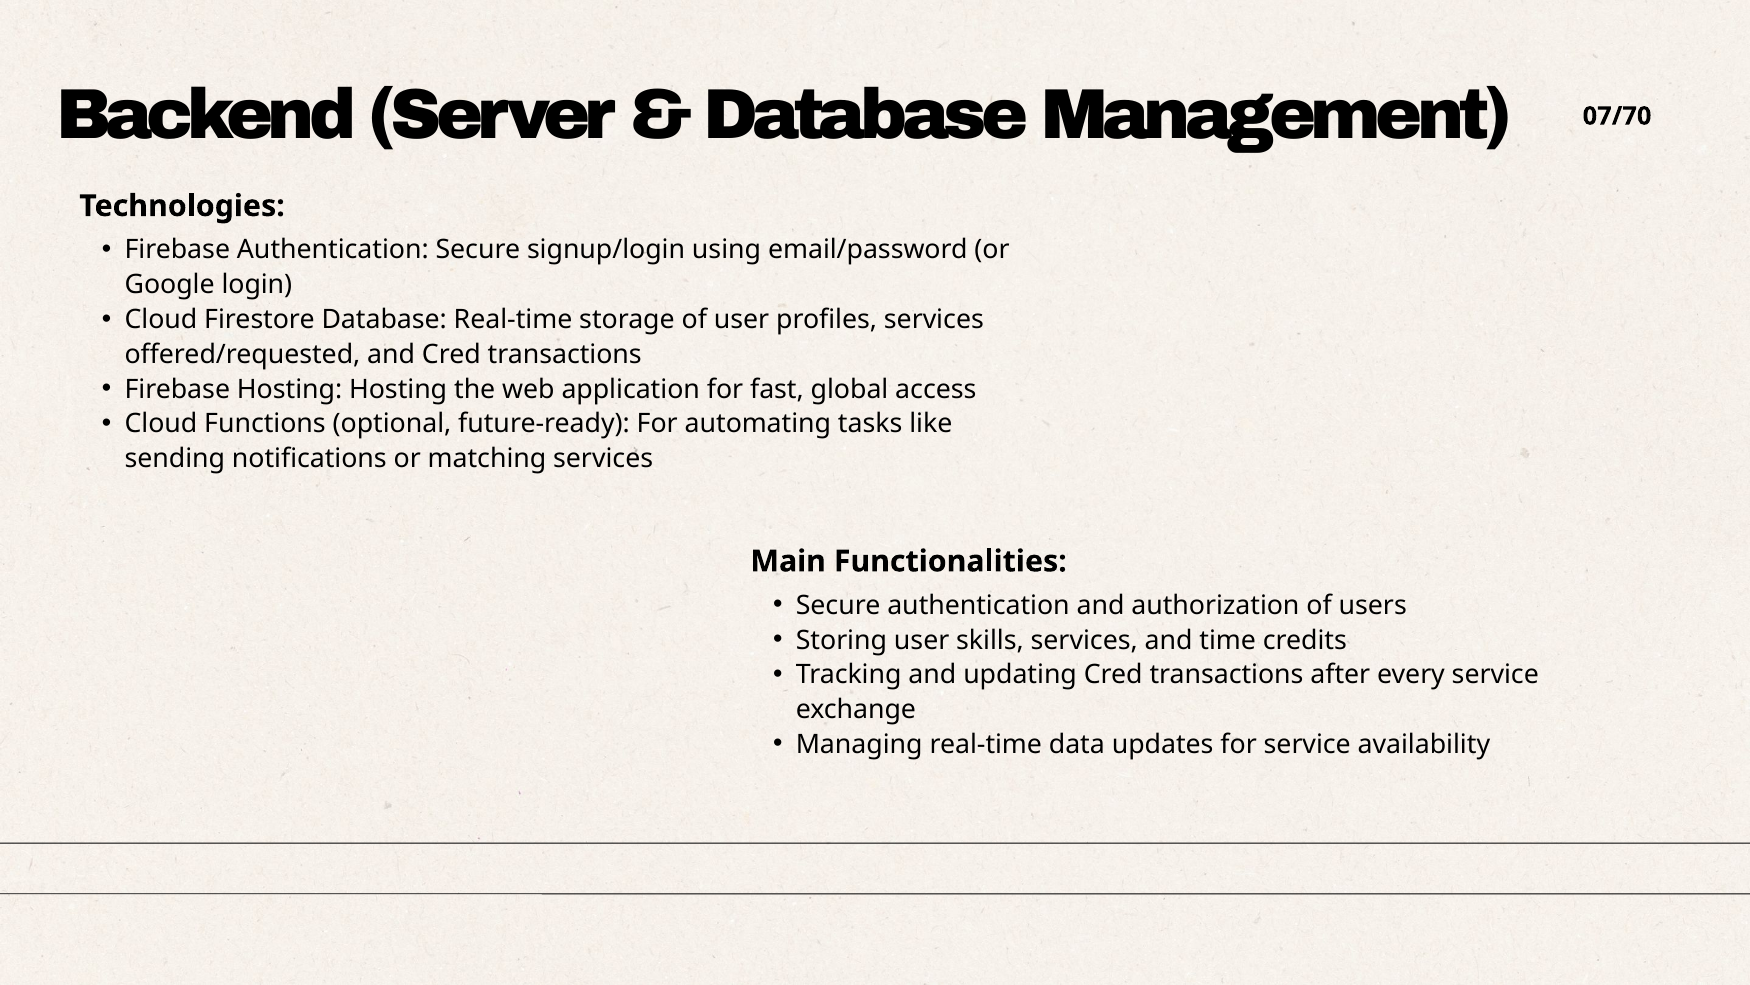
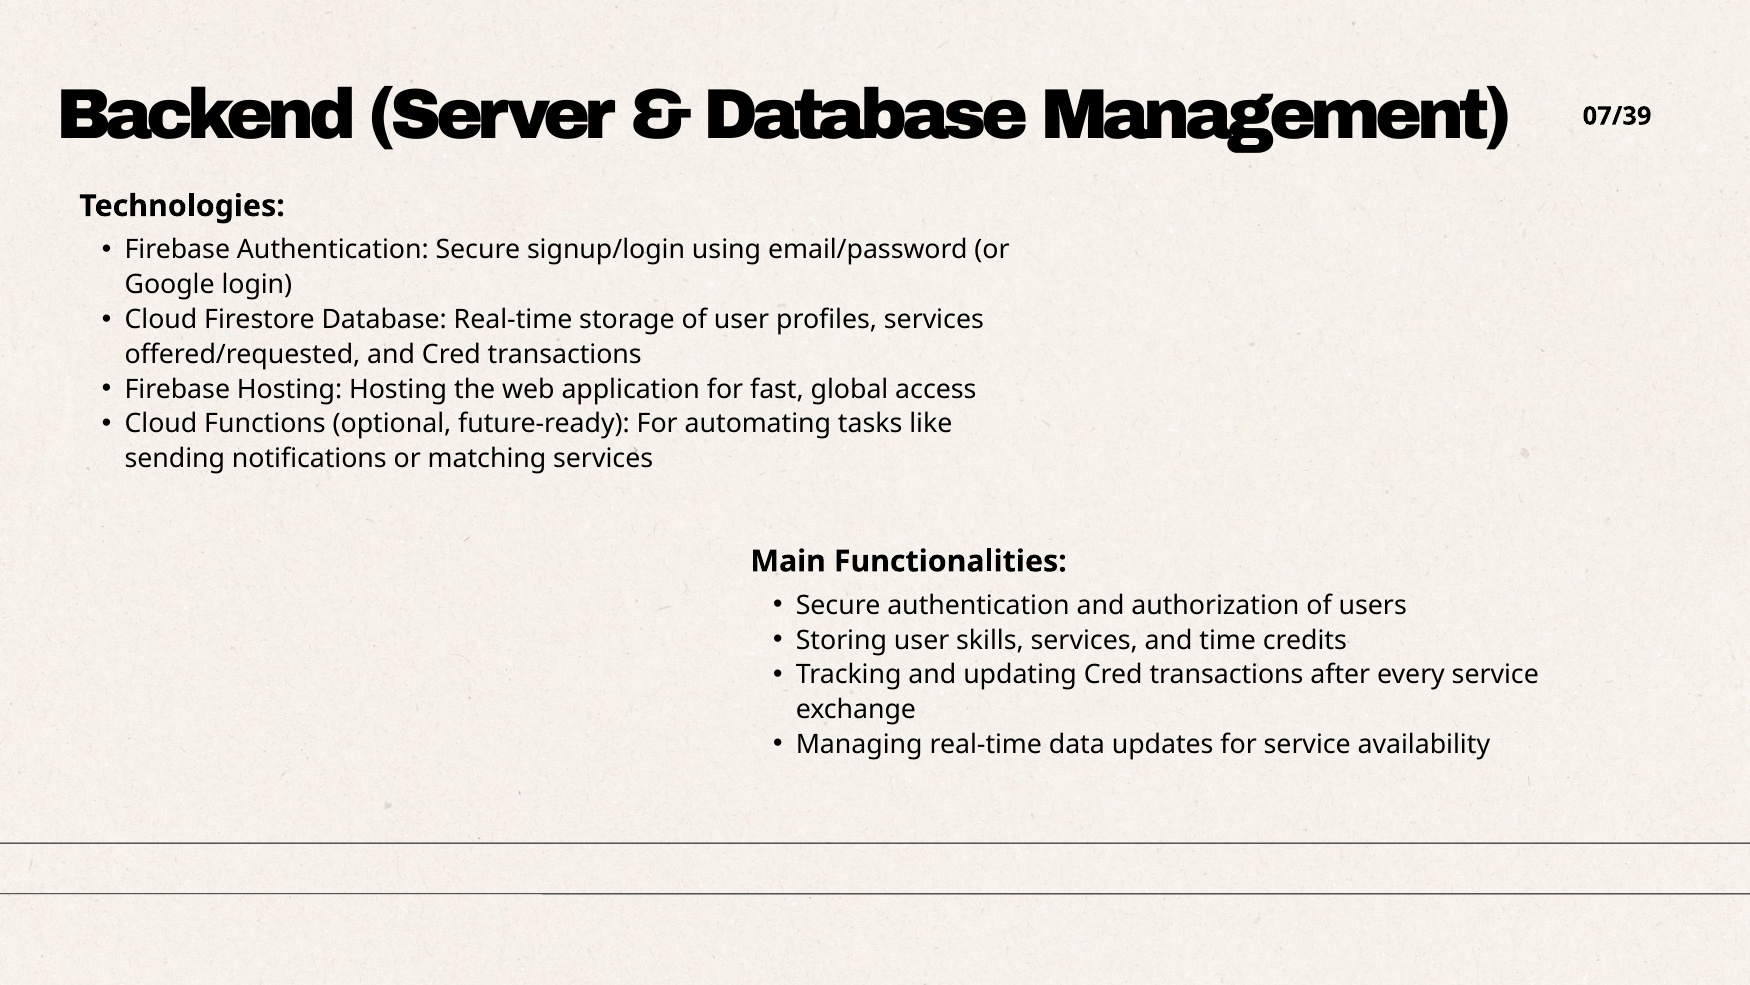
07/70: 07/70 -> 07/39 (1617, 116)
